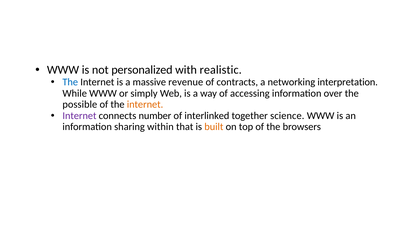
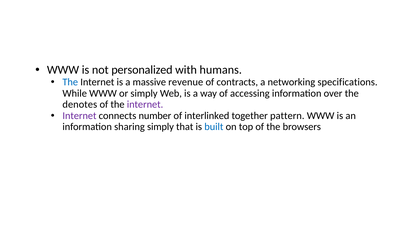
realistic: realistic -> humans (221, 70)
interpretation: interpretation -> specifications (348, 82)
possible: possible -> denotes (80, 104)
internet colour: orange -> purple (145, 104)
science: science -> pattern (287, 115)
sharing within: within -> simply (161, 126)
built colour: orange -> blue (214, 126)
